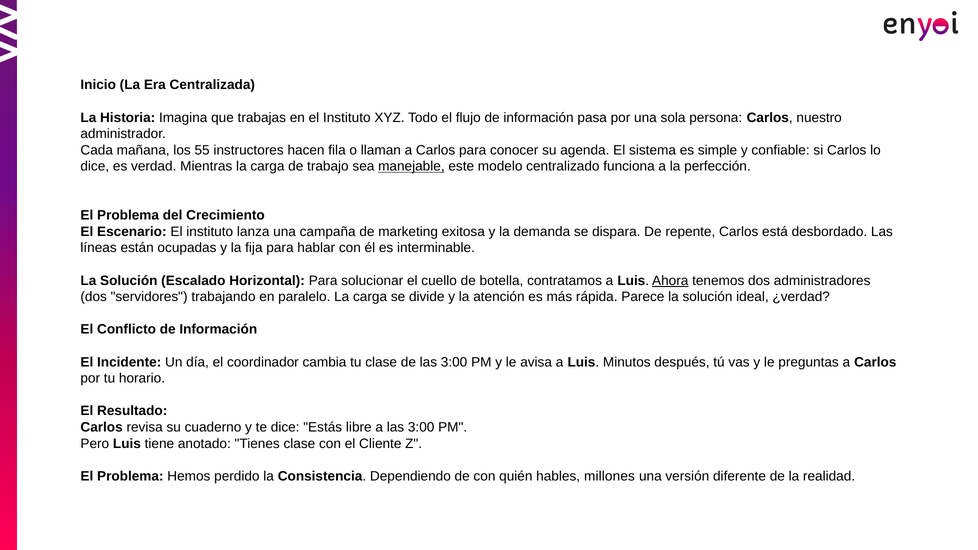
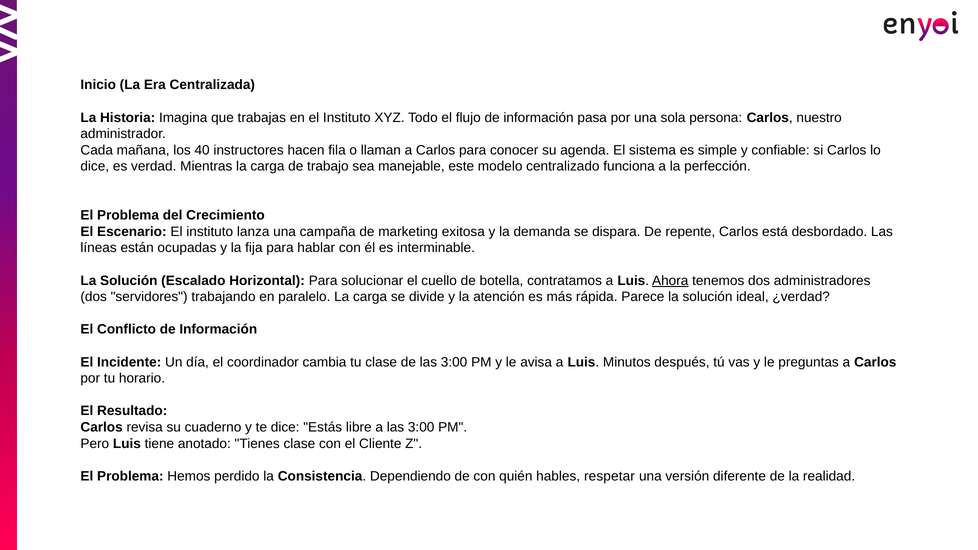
55: 55 -> 40 (202, 150)
manejable underline: present -> none (411, 166)
millones: millones -> respetar (609, 476)
